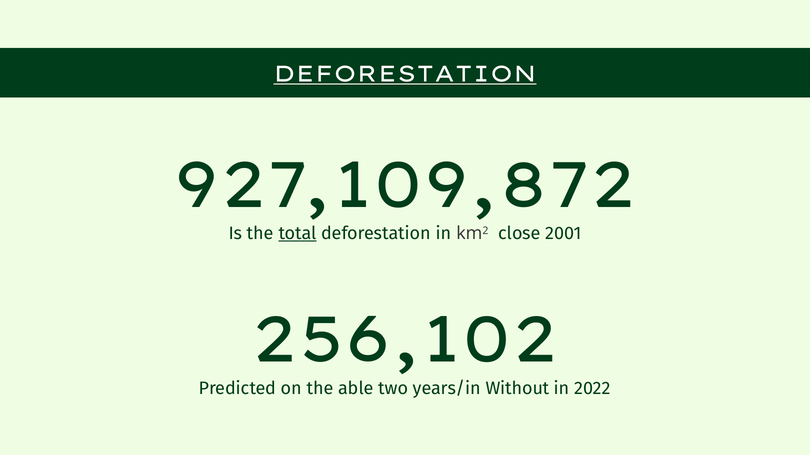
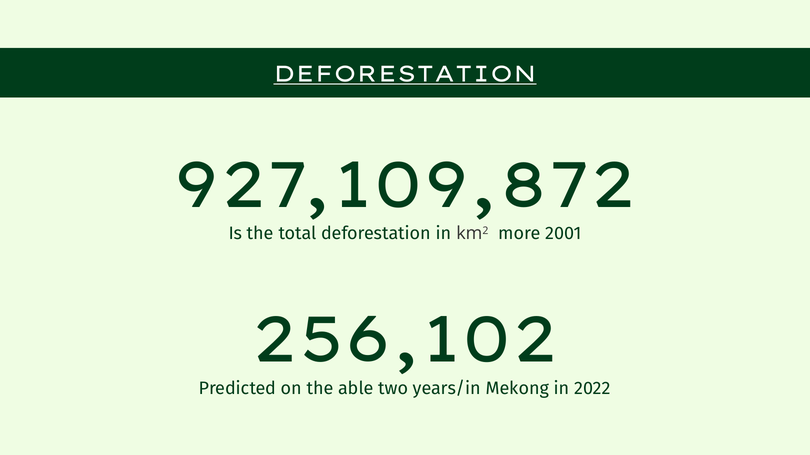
total underline: present -> none (297, 234)
close: close -> more (520, 234)
Without: Without -> Mekong (517, 389)
